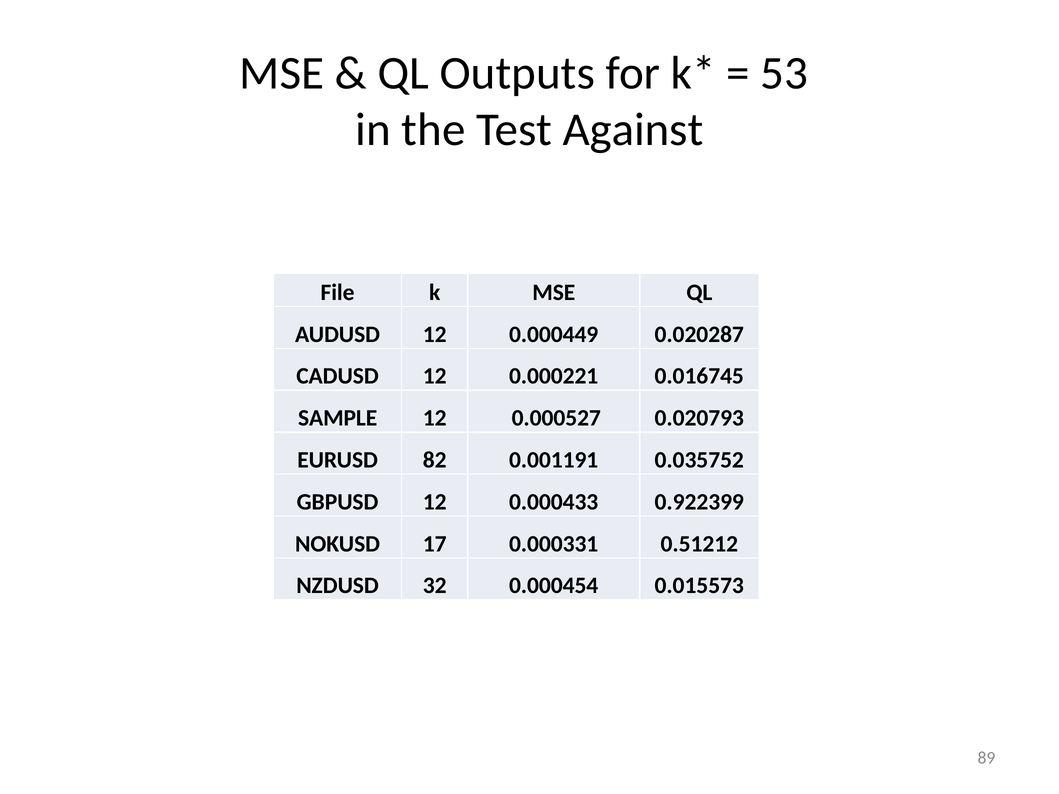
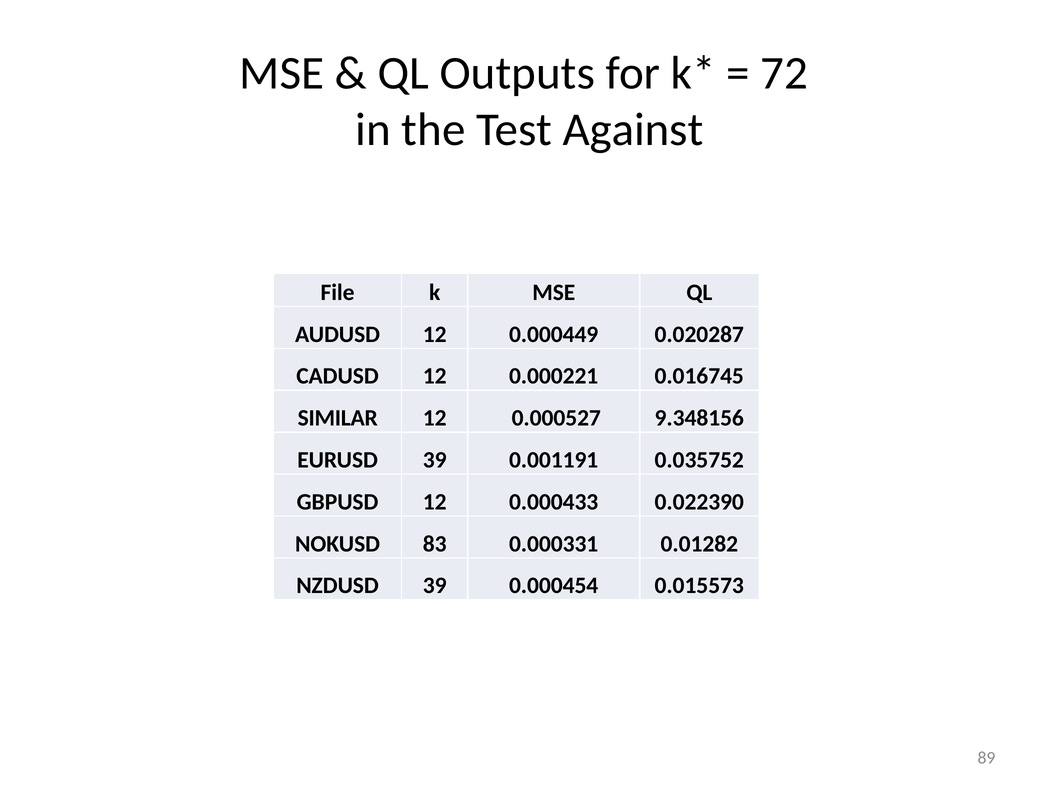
53: 53 -> 72 (784, 73)
SAMPLE: SAMPLE -> SIMILAR (338, 418)
0.020793: 0.020793 -> 9.348156 (699, 418)
EURUSD 82: 82 -> 39 (435, 460)
0.922399: 0.922399 -> 0.022390 (699, 502)
17: 17 -> 83 (435, 544)
0.51212: 0.51212 -> 0.01282 (699, 544)
NZDUSD 32: 32 -> 39 (435, 586)
